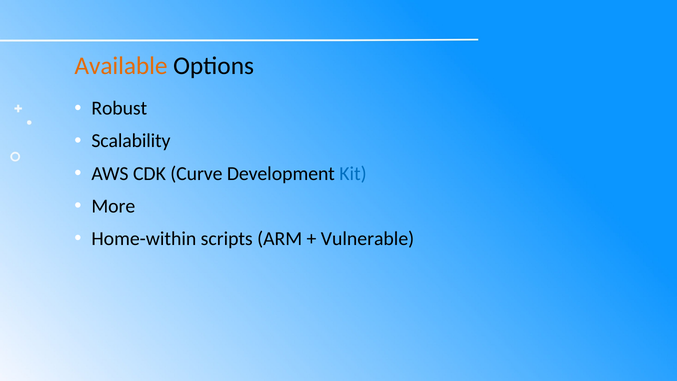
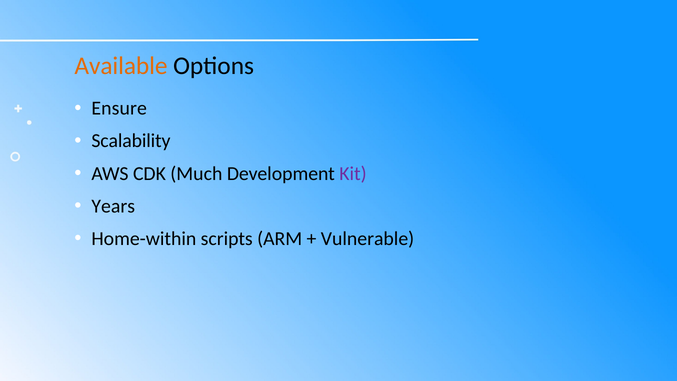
Robust: Robust -> Ensure (119, 108)
Curve: Curve -> Much (196, 173)
Kit colour: blue -> purple (353, 173)
More: More -> Years (113, 206)
